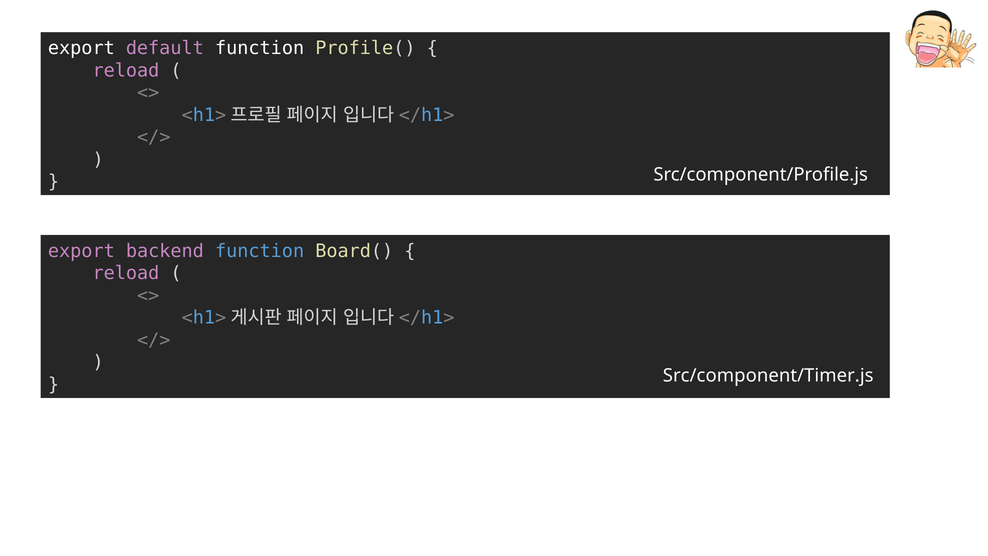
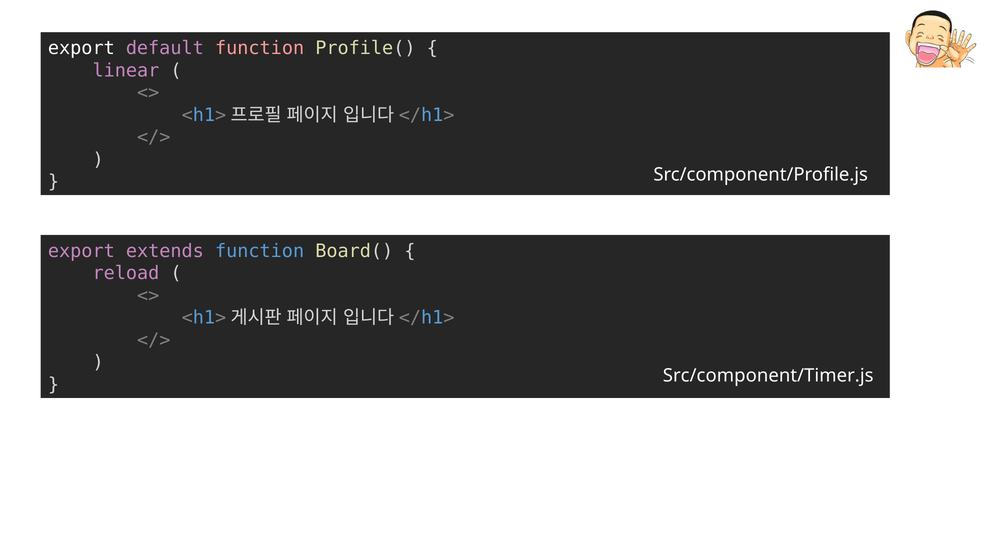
function colour: white -> pink (260, 48)
reload: reload -> linear (126, 70)
backend: backend -> extends (165, 251)
